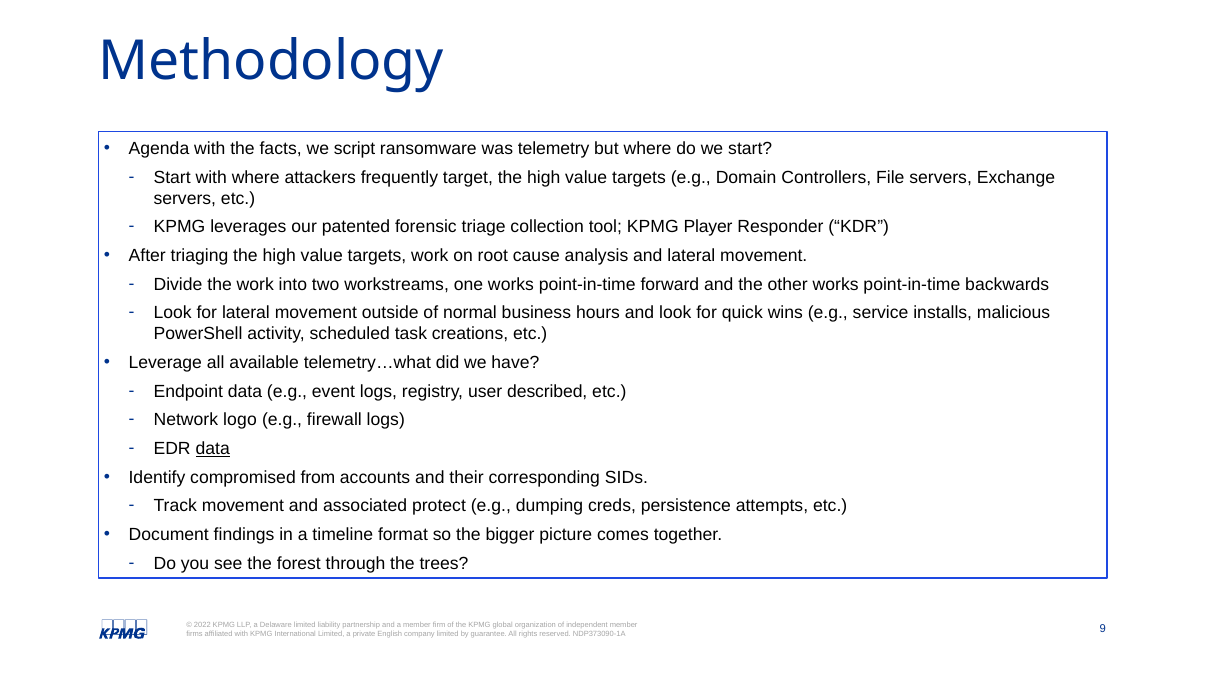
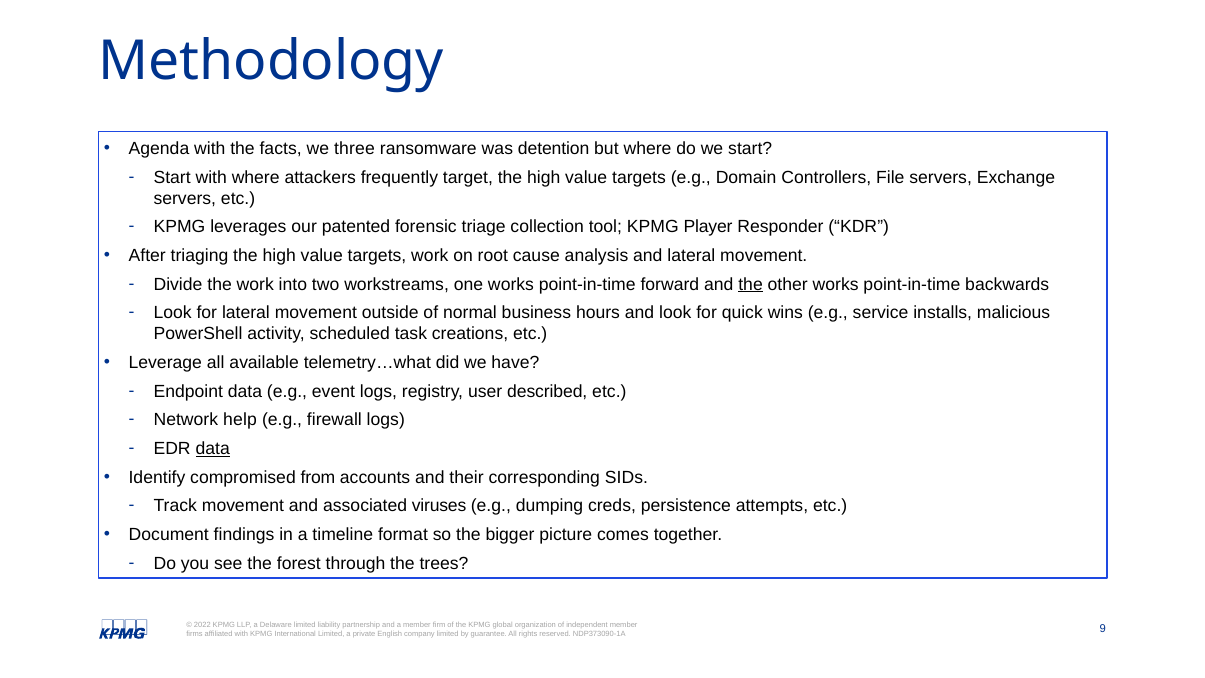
script: script -> three (354, 149)
telemetry: telemetry -> detention (554, 149)
the underline: none -> present (751, 284)
logo: logo -> help (240, 420)
protect: protect -> viruses (439, 506)
